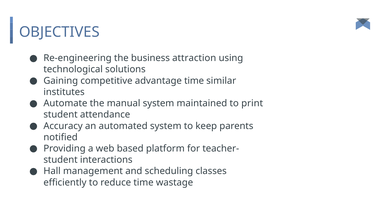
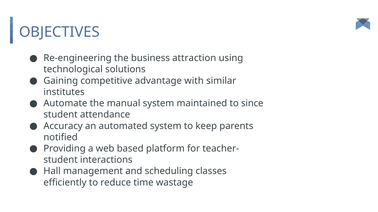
advantage time: time -> with (194, 81)
print: print -> since (252, 104)
